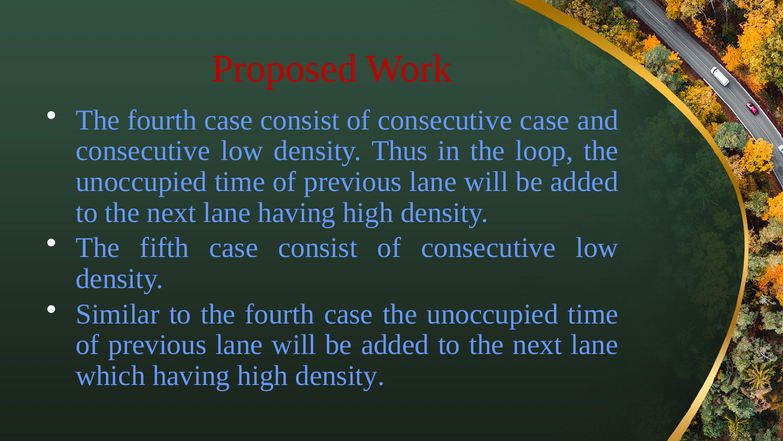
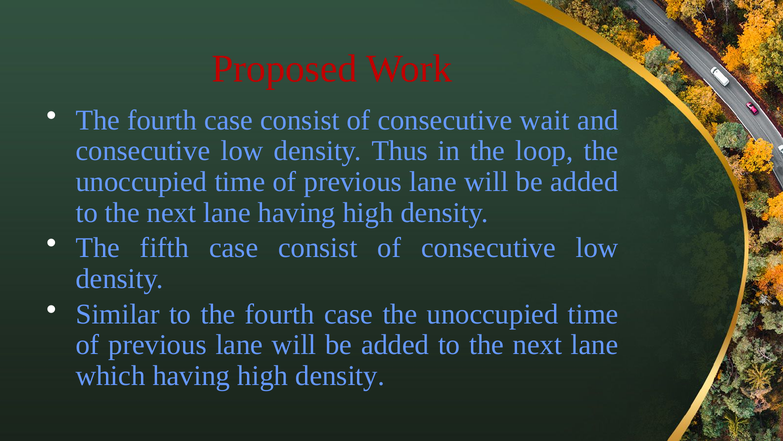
consecutive case: case -> wait (545, 120)
